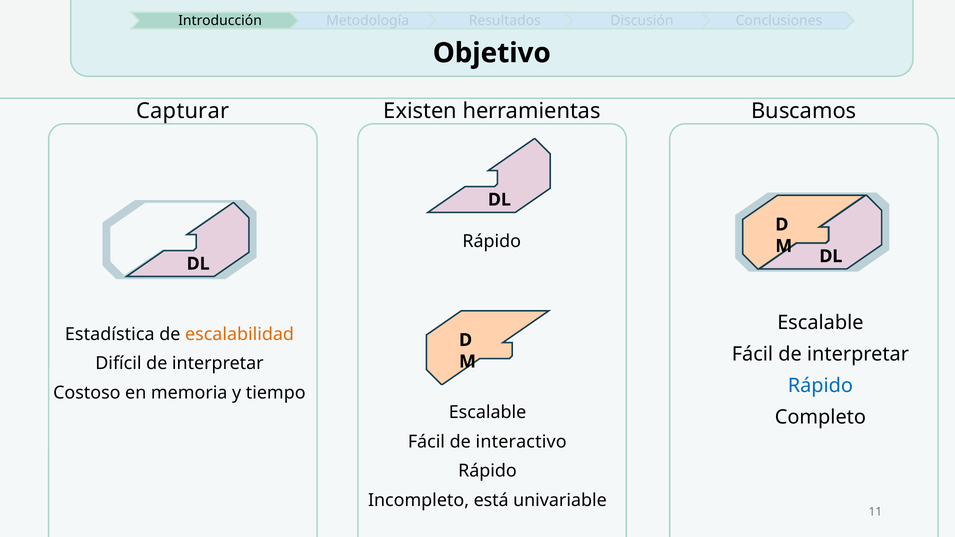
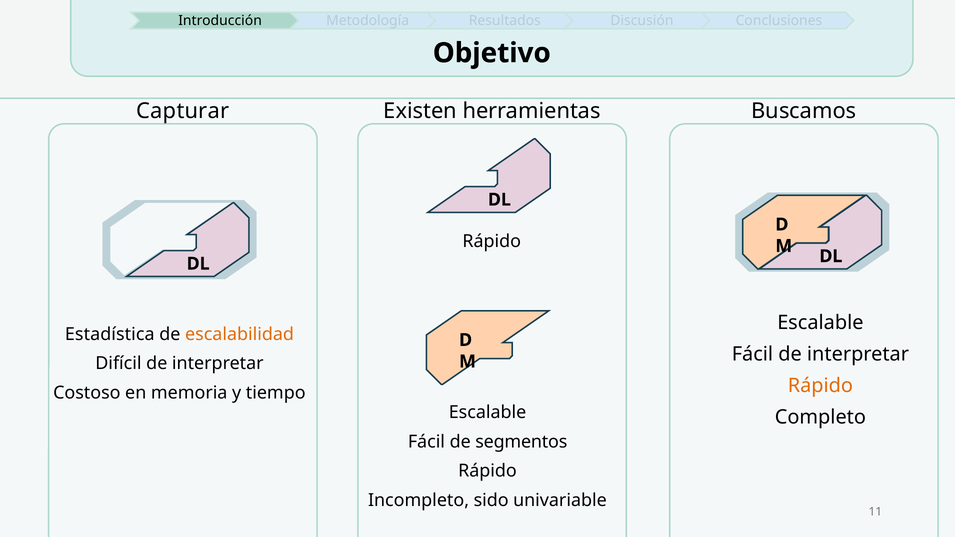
Rápido colour: blue -> orange (820, 386)
interactivo: interactivo -> segmentos (521, 442)
está: está -> sido (491, 500)
